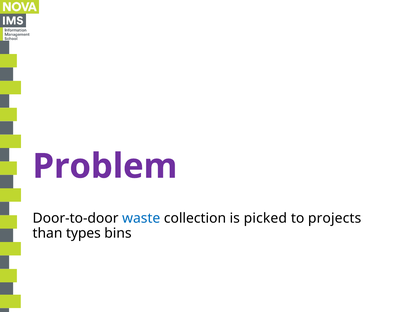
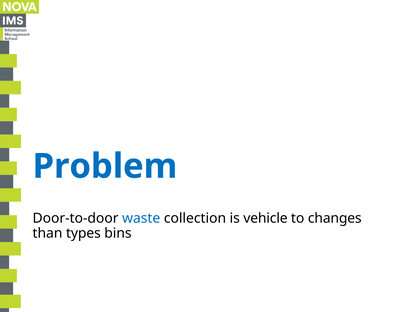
Problem colour: purple -> blue (105, 166)
picked: picked -> vehicle (265, 218)
projects: projects -> changes (335, 218)
